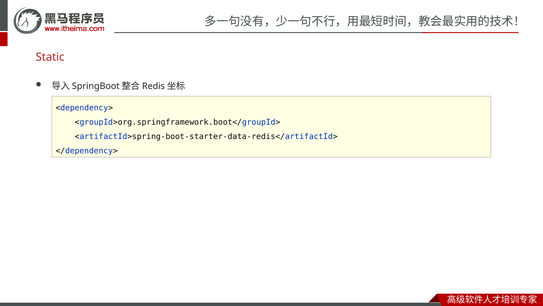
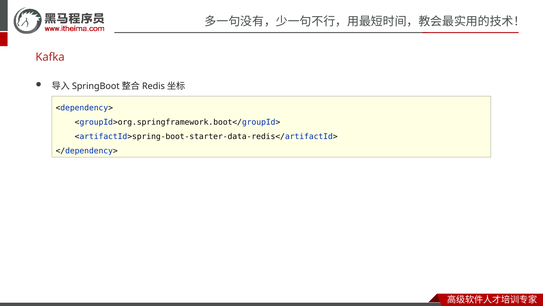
Static: Static -> Kafka (50, 57)
